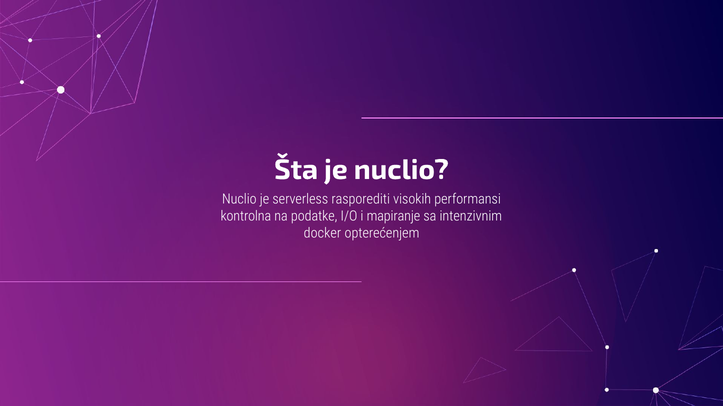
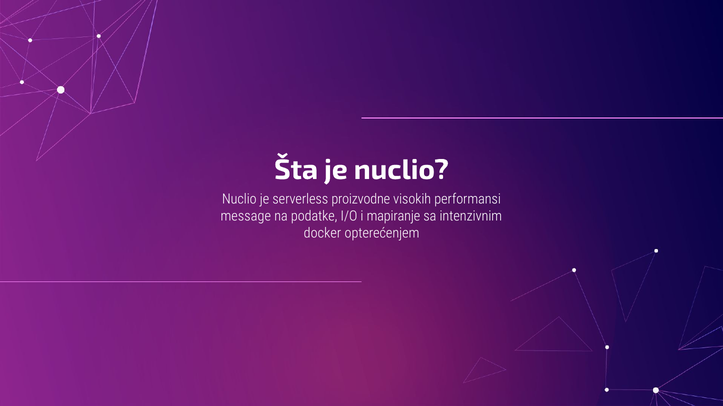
rasporediti: rasporediti -> proizvodne (361, 200)
kontrolna: kontrolna -> message (246, 217)
